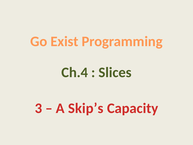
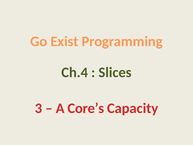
Skip’s: Skip’s -> Core’s (86, 108)
